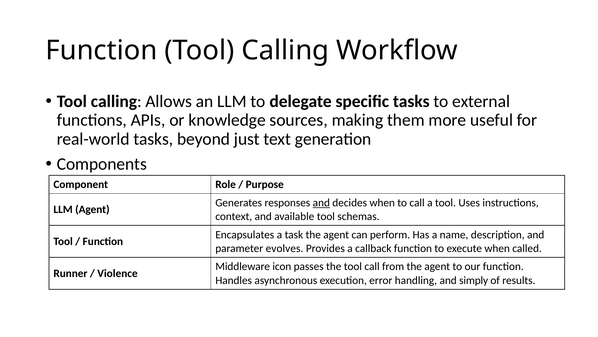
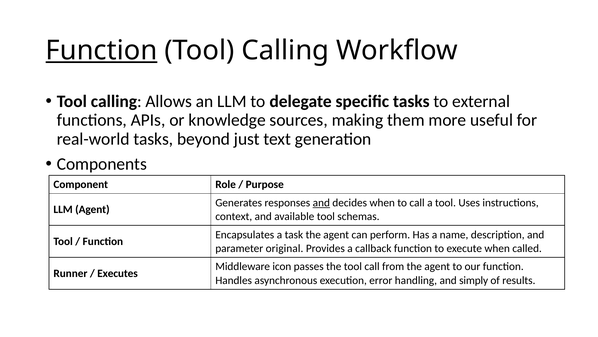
Function underline: none -> present (101, 50)
evolves: evolves -> original (285, 248)
Violence: Violence -> Executes (118, 273)
